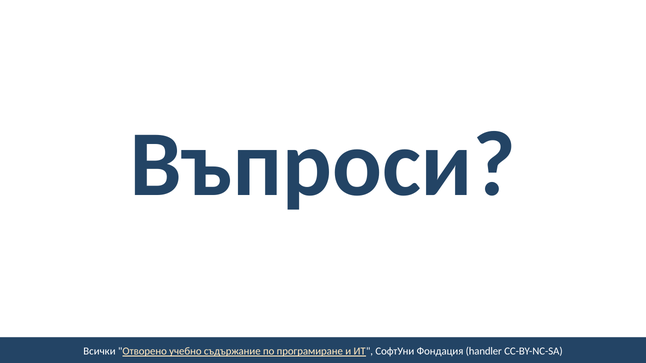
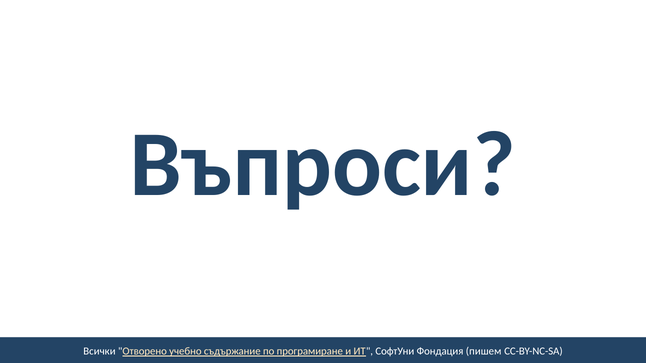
handler: handler -> пишем (484, 352)
